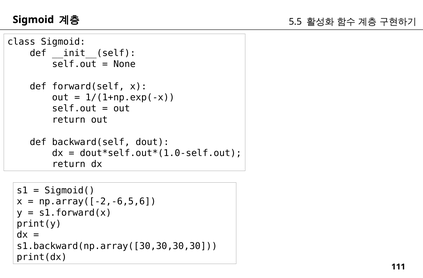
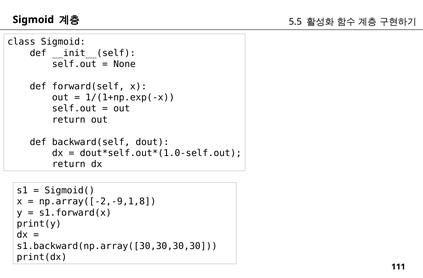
np.array([-2,-6,5,6: np.array([-2,-6,5,6 -> np.array([-2,-9,1,8 (98, 201)
